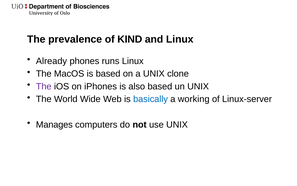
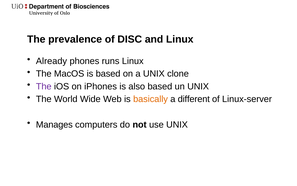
KIND: KIND -> DISC (130, 39)
basically colour: blue -> orange (151, 99)
working: working -> different (194, 99)
